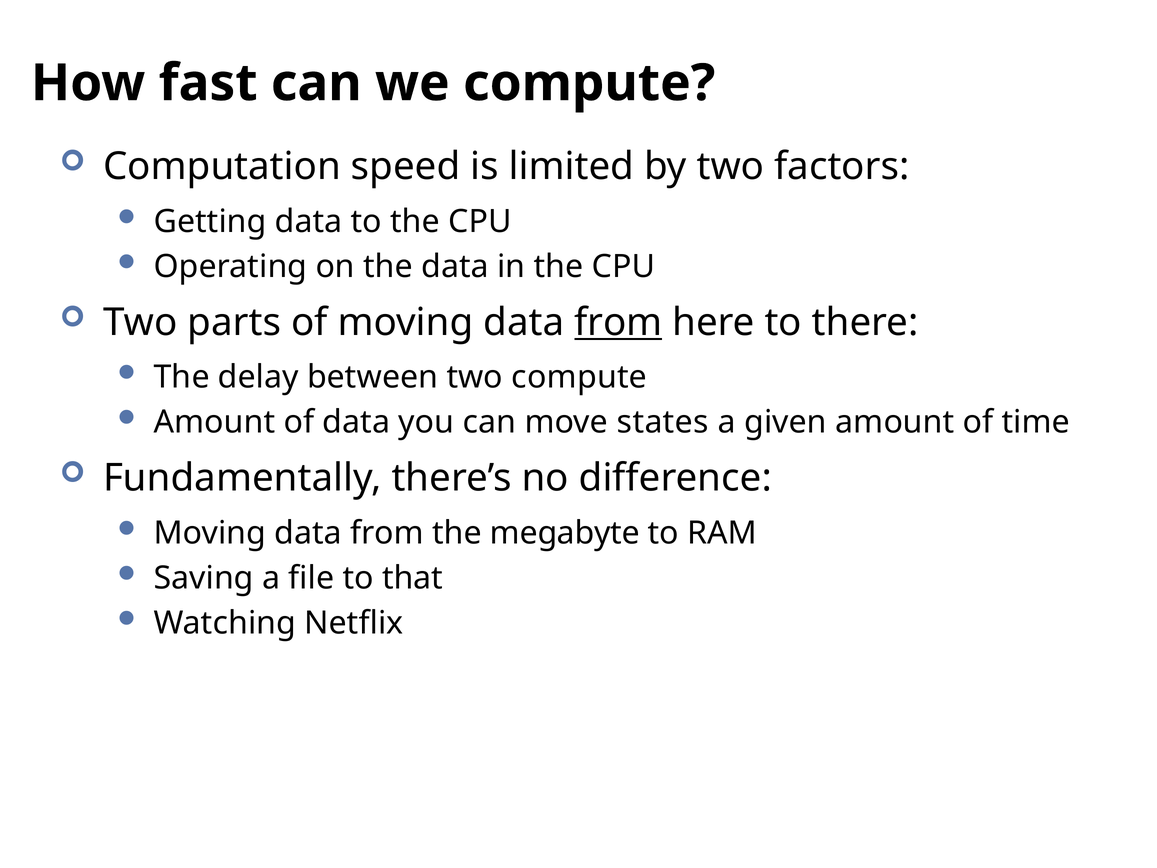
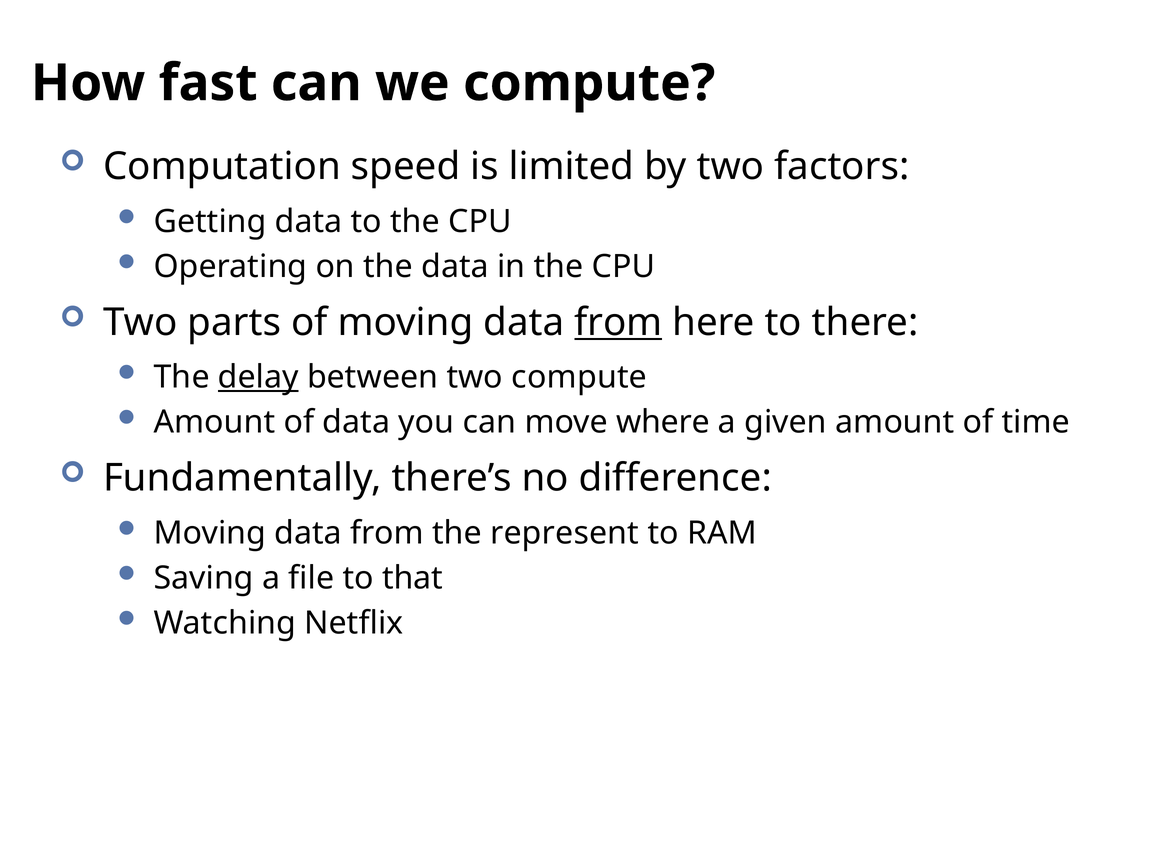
delay underline: none -> present (258, 377)
states: states -> where (663, 422)
megabyte: megabyte -> represent (565, 533)
